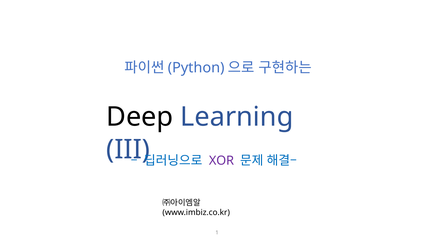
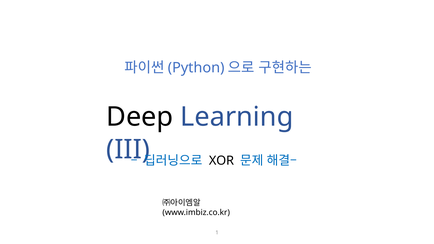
XOR colour: purple -> black (221, 161)
